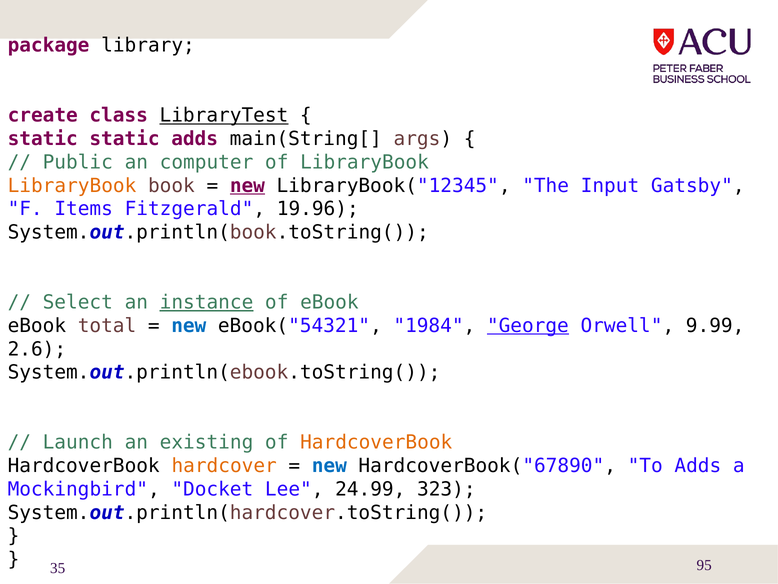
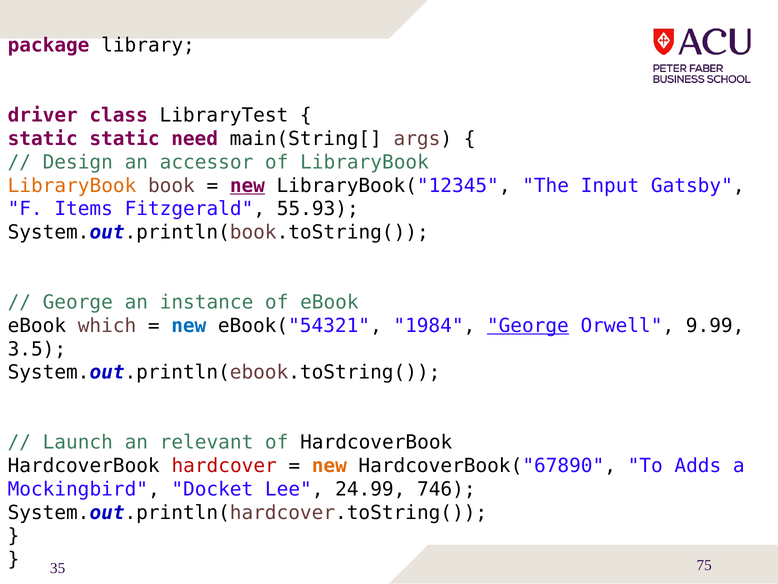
create: create -> driver (43, 115)
LibraryTest underline: present -> none (224, 115)
static adds: adds -> need (195, 139)
Public: Public -> Design (78, 162)
computer: computer -> accessor (207, 162)
19.96: 19.96 -> 55.93 (318, 209)
Select: Select -> George (78, 302)
instance underline: present -> none (207, 302)
total: total -> which (107, 325)
2.6: 2.6 -> 3.5 (37, 349)
existing: existing -> relevant (207, 442)
HardcoverBook colour: orange -> black (376, 442)
hardcover colour: orange -> red (224, 466)
new colour: blue -> orange (329, 466)
323: 323 -> 746 (446, 489)
95: 95 -> 75 (704, 565)
